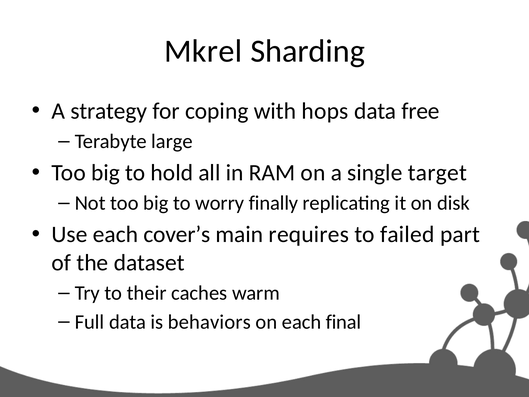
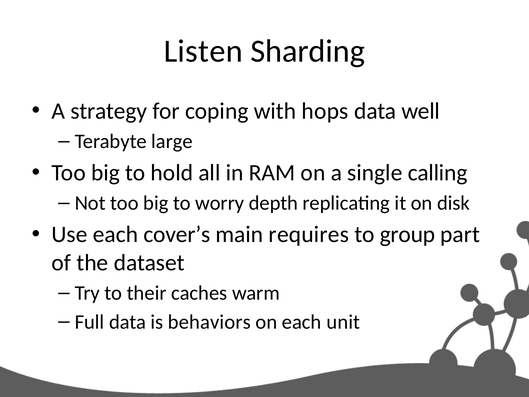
Mkrel: Mkrel -> Listen (203, 51)
free: free -> well (421, 111)
target: target -> calling (438, 173)
finally: finally -> depth (273, 203)
failed: failed -> group (408, 234)
final: final -> unit (343, 322)
